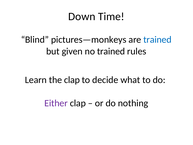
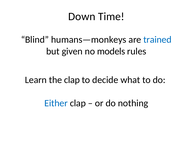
pictures—monkeys: pictures—monkeys -> humans—monkeys (89, 40)
no trained: trained -> models (111, 51)
Either colour: purple -> blue (56, 103)
